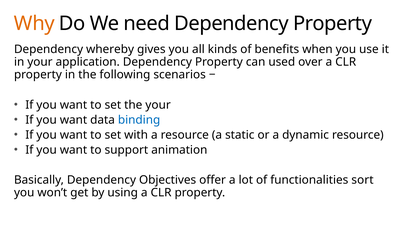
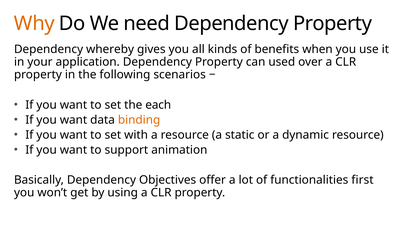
the your: your -> each (158, 105)
binding colour: blue -> orange (139, 120)
sort: sort -> first (362, 180)
